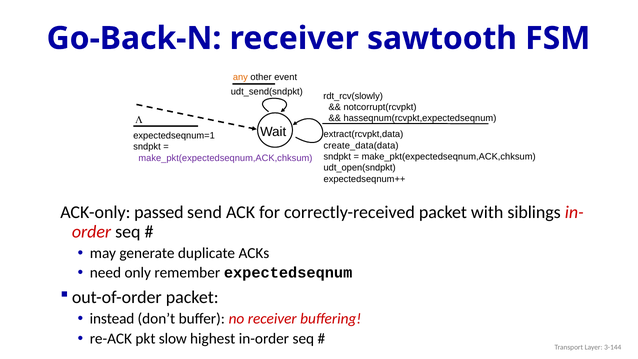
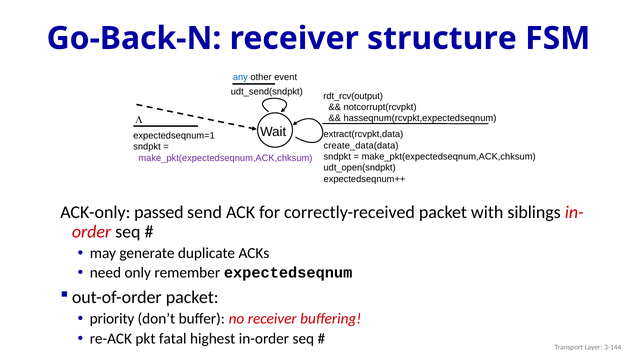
sawtooth: sawtooth -> structure (442, 38)
any colour: orange -> blue (240, 77)
rdt_rcv(slowly: rdt_rcv(slowly -> rdt_rcv(output (353, 96)
instead: instead -> priority (112, 319)
slow: slow -> fatal (173, 338)
